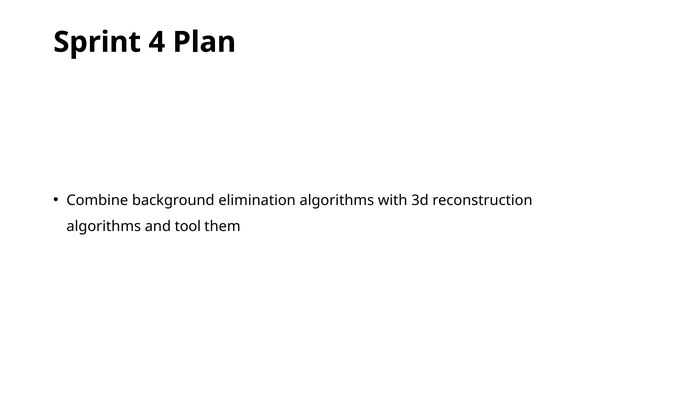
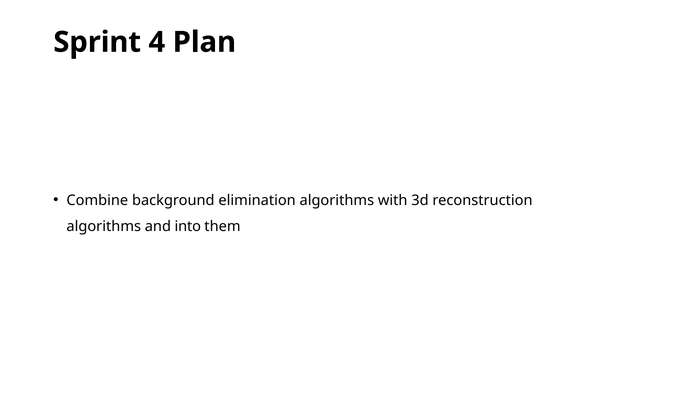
tool: tool -> into (188, 226)
